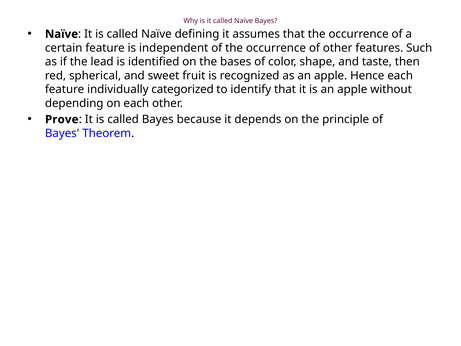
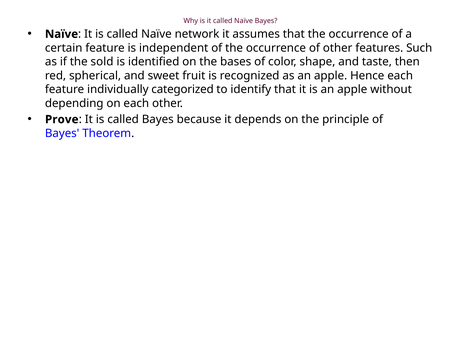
defining: defining -> network (197, 34)
lead: lead -> sold (102, 62)
